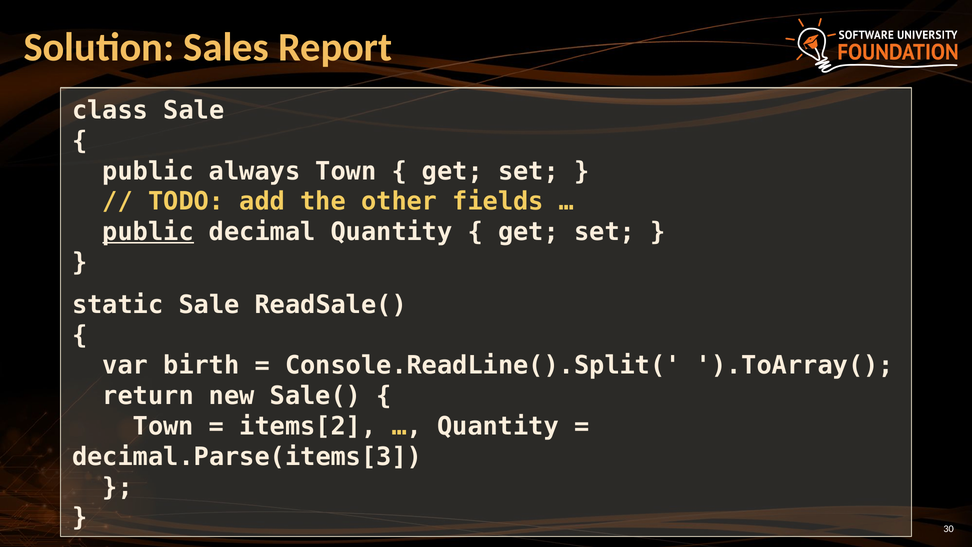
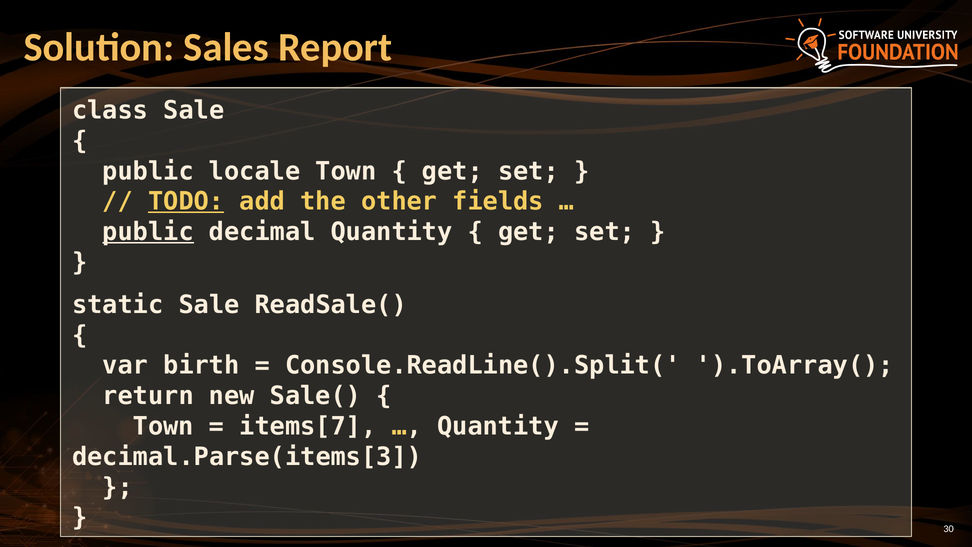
always: always -> locale (255, 171)
TODO underline: none -> present (186, 202)
items[2: items[2 -> items[7 (308, 426)
